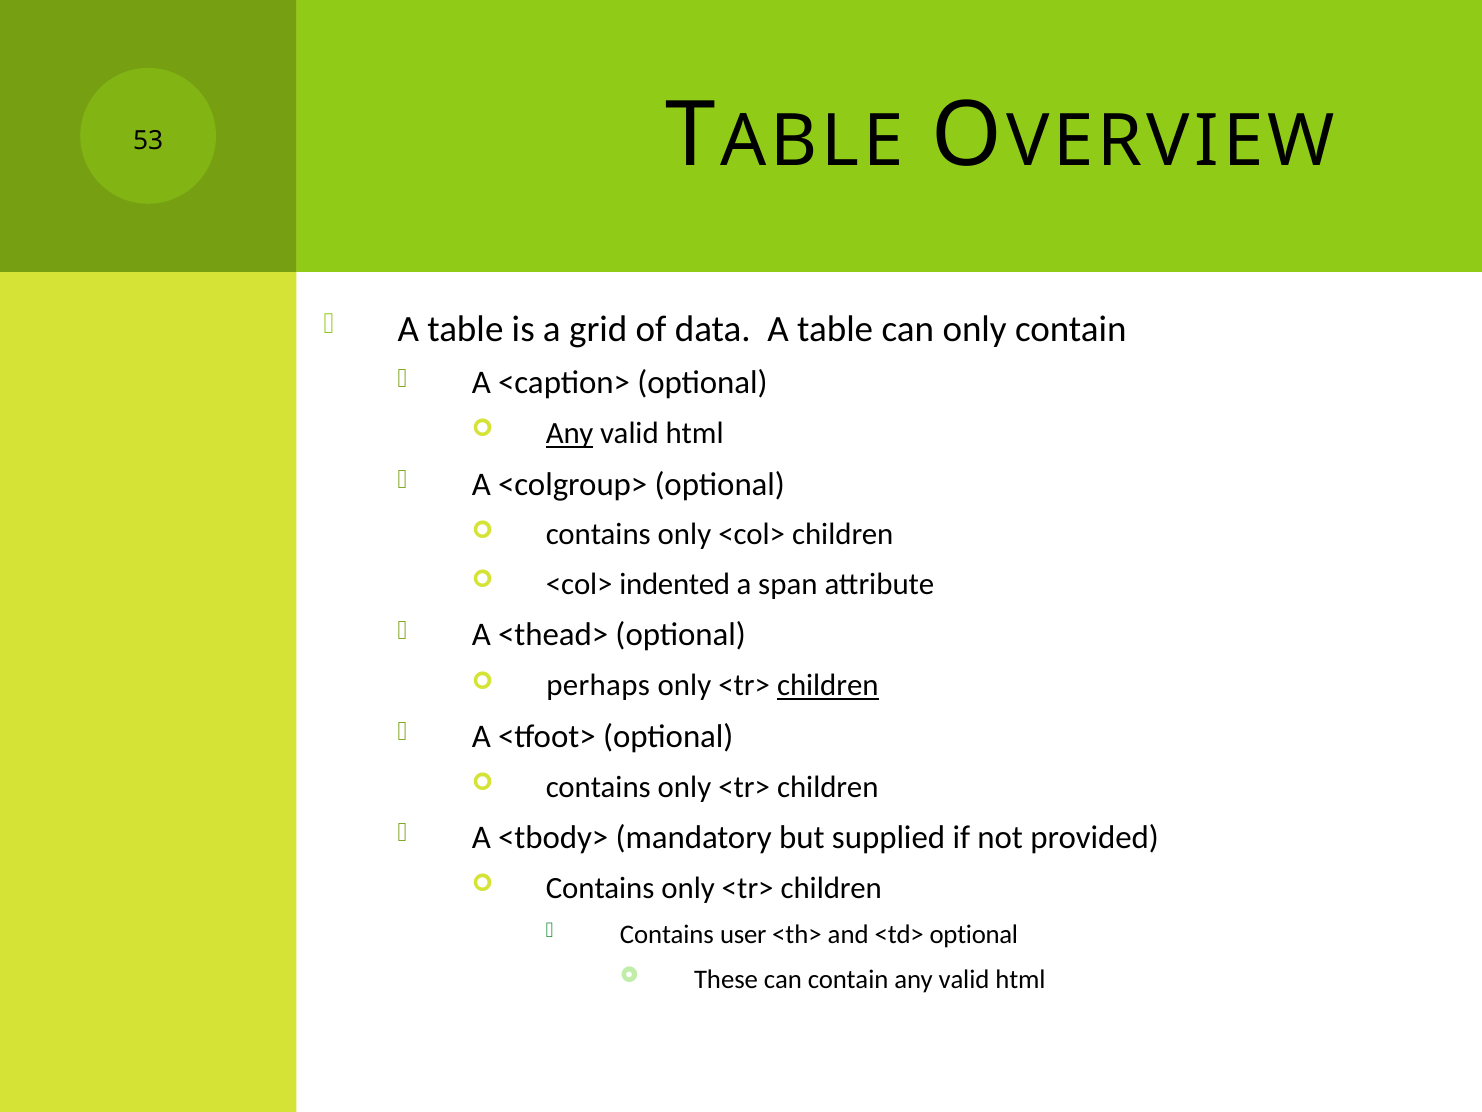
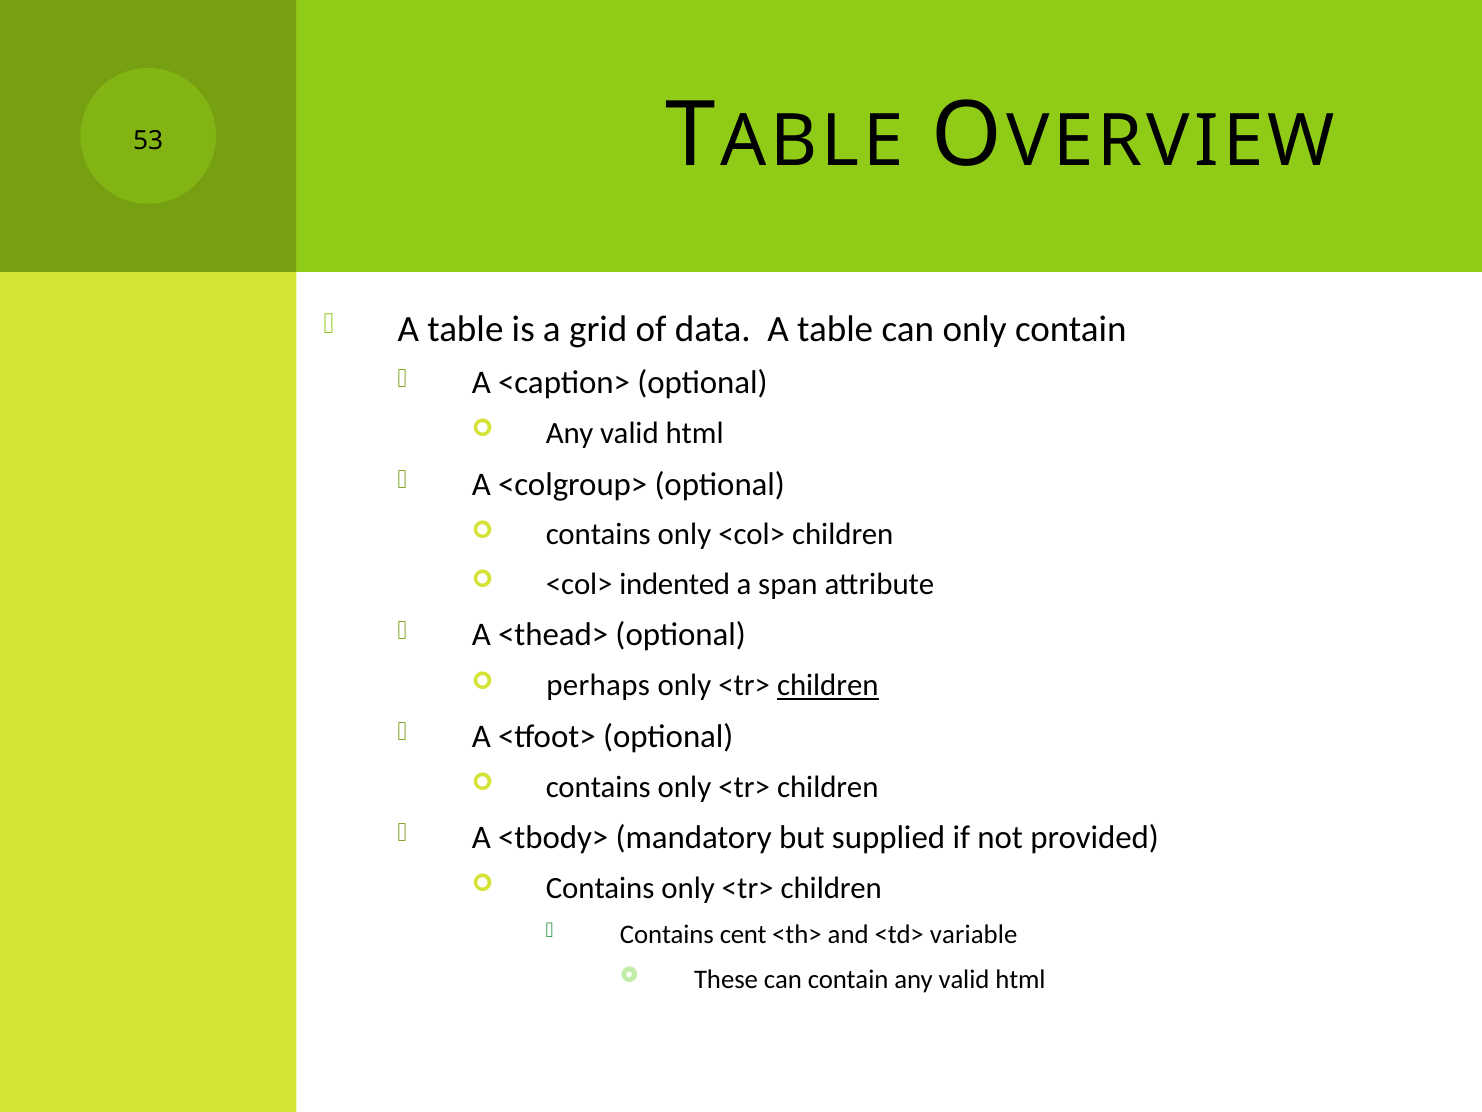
Any underline: present -> none (570, 433)
user: user -> cent (743, 934)
<td> optional: optional -> variable (974, 934)
